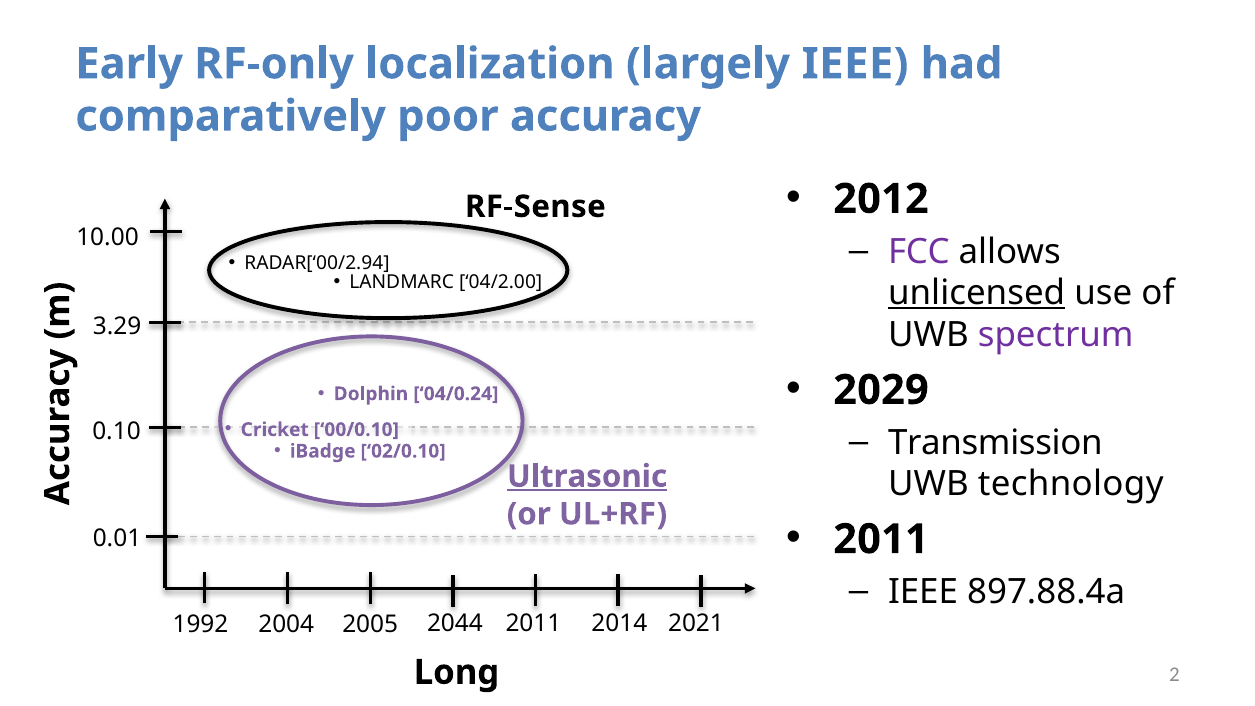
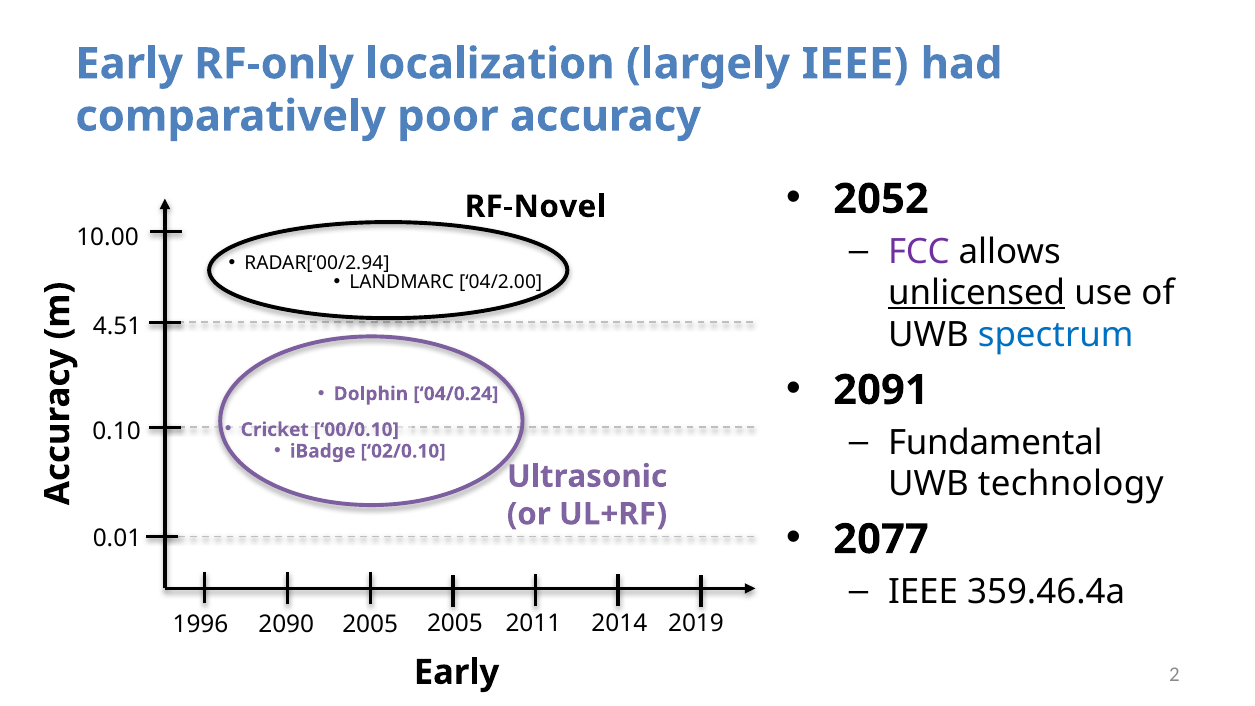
RF-Sense: RF-Sense -> RF-Novel (535, 207)
2012: 2012 -> 2052 (881, 199)
3.29: 3.29 -> 4.51 (117, 326)
spectrum colour: purple -> blue (1056, 335)
2029: 2029 -> 2091 (881, 390)
Transmission: Transmission -> Fundamental (995, 443)
Ultrasonic underline: present -> none (587, 476)
2011: 2011 -> 2077 (881, 539)
897.88.4a: 897.88.4a -> 359.46.4a (1046, 592)
1992: 1992 -> 1996 (200, 624)
2004: 2004 -> 2090 (286, 624)
2005 2044: 2044 -> 2005 (455, 624)
2021: 2021 -> 2019 (696, 624)
Long: Long -> Early (456, 672)
